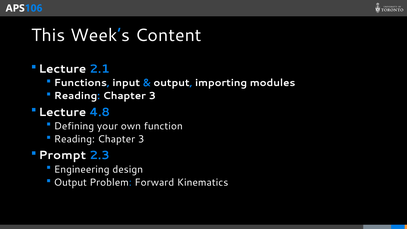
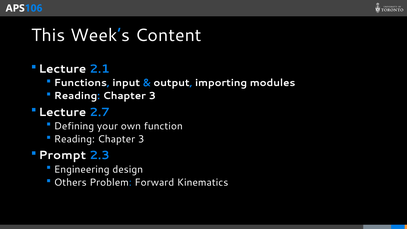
4.8: 4.8 -> 2.7 (100, 112)
Output: Output -> Others (70, 182)
